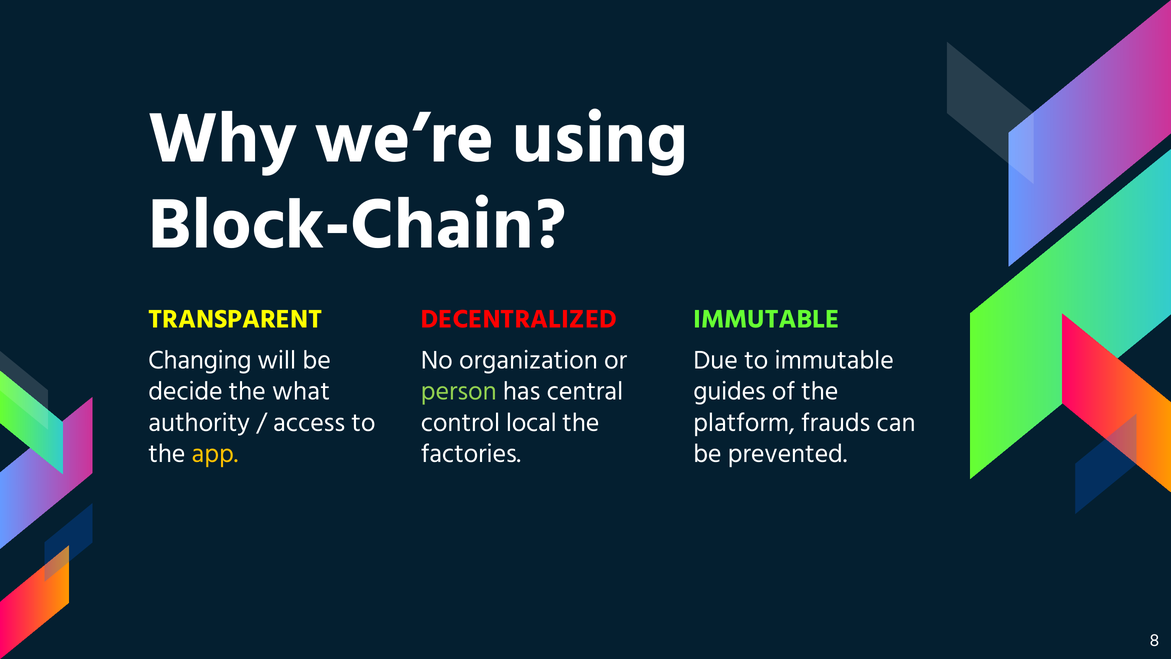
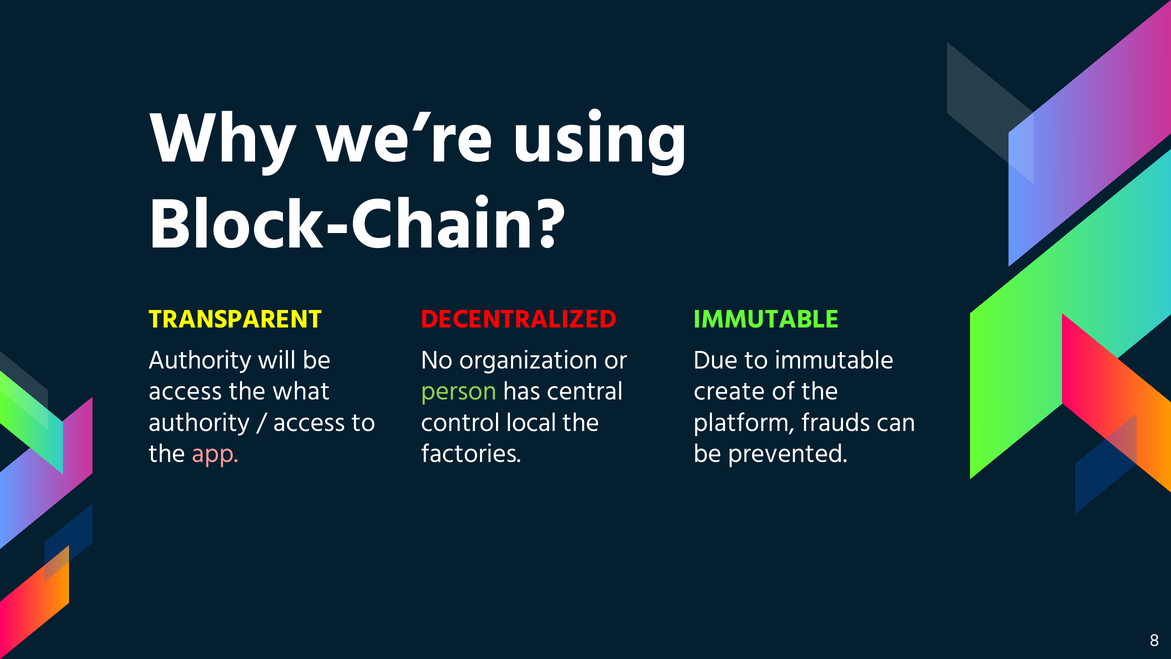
Changing: Changing -> Authority (200, 360)
decide: decide -> access (185, 391)
guides: guides -> create (729, 391)
app colour: yellow -> pink (215, 454)
